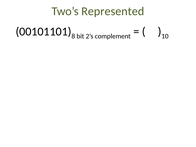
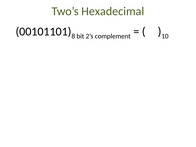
Represented: Represented -> Hexadecimal (113, 11)
